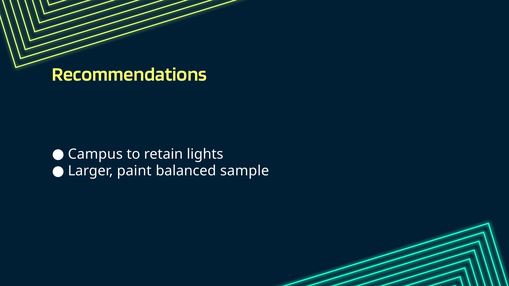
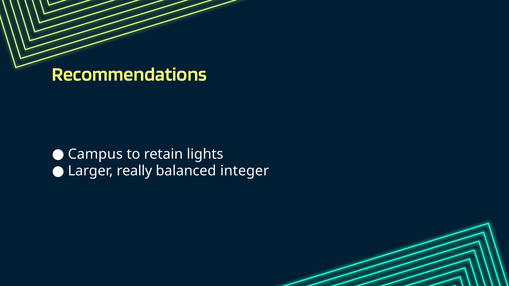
paint: paint -> really (134, 171)
sample: sample -> integer (245, 171)
